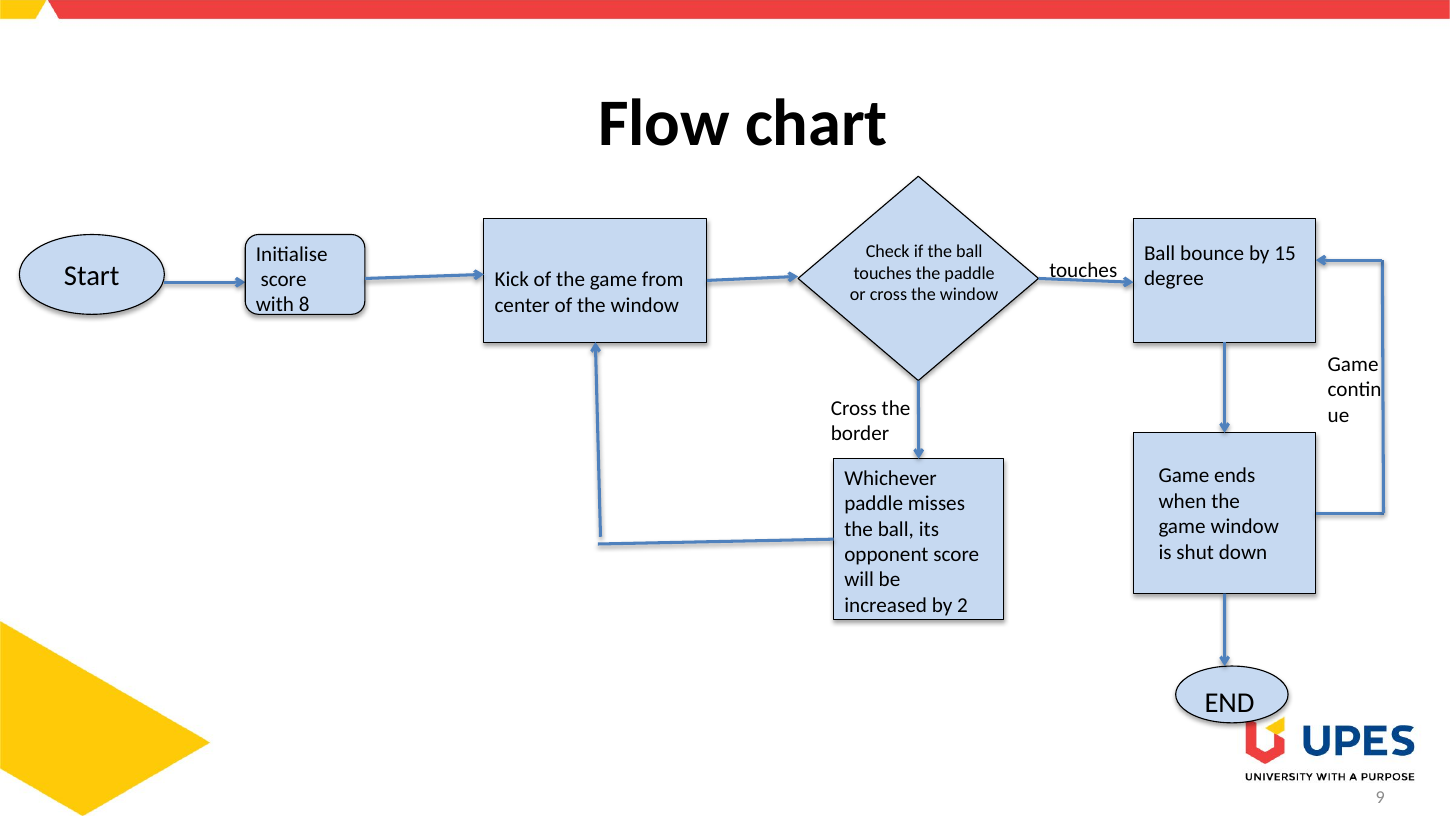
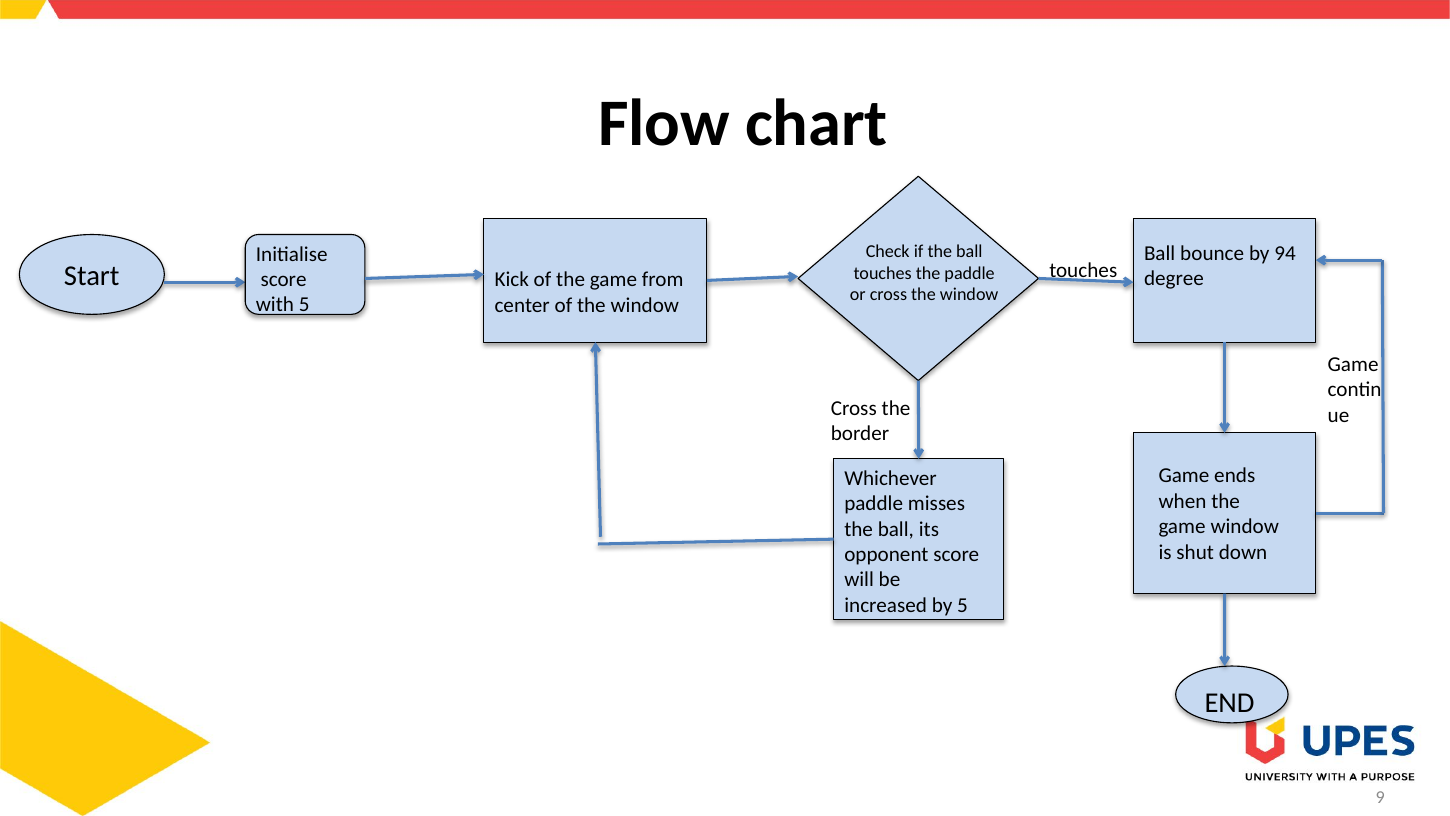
15: 15 -> 94 (1285, 253)
with 8: 8 -> 5 (304, 305)
by 2: 2 -> 5 (962, 605)
